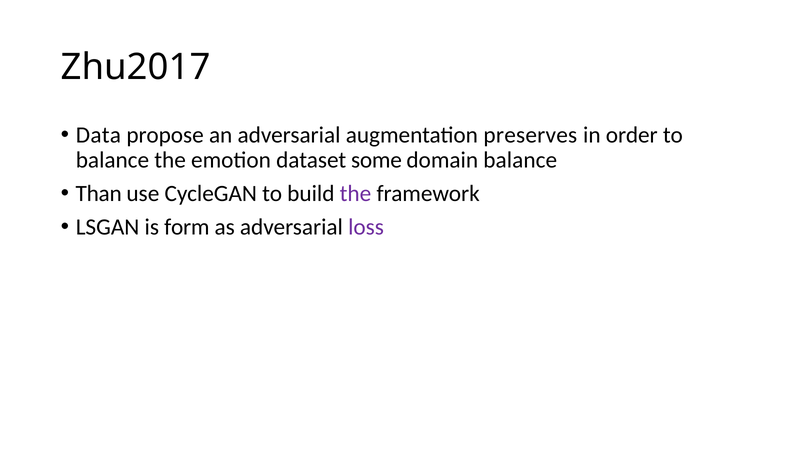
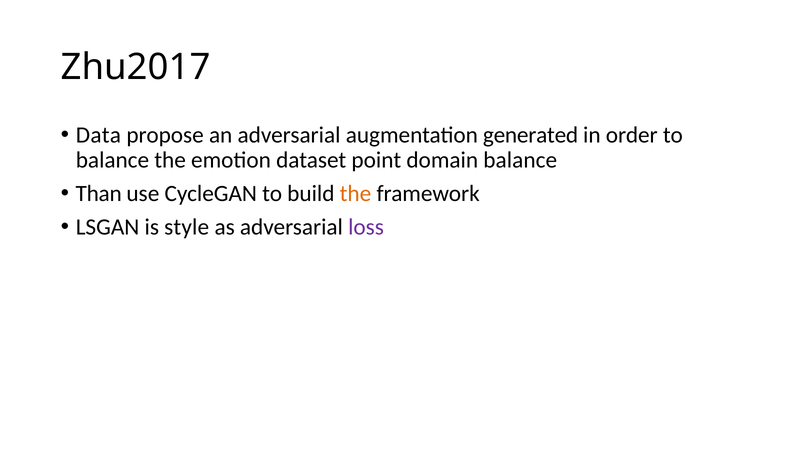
preserves: preserves -> generated (531, 135)
some: some -> point (376, 160)
the colour: purple -> orange (355, 194)
form: form -> style (187, 227)
